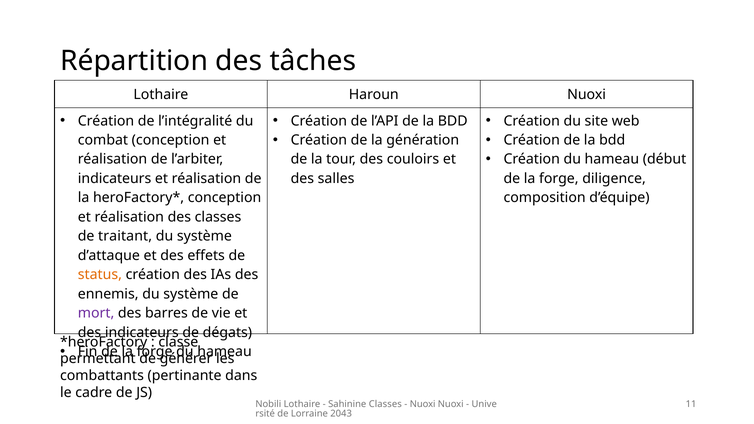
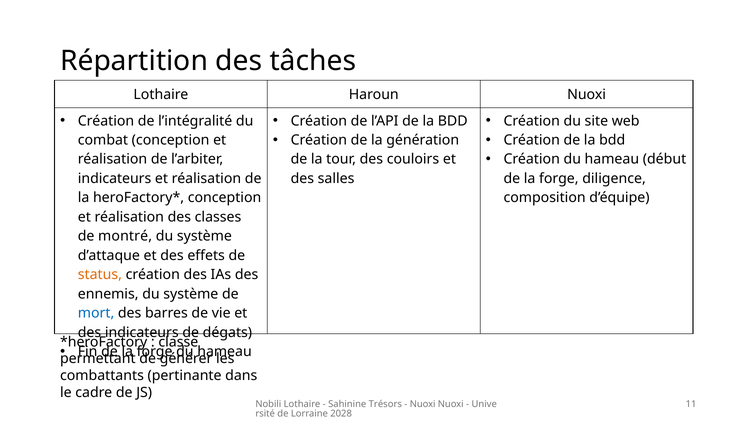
traitant: traitant -> montré (125, 236)
mort colour: purple -> blue (96, 313)
Sahinine Classes: Classes -> Trésors (385, 404)
2043: 2043 -> 2028 (341, 414)
